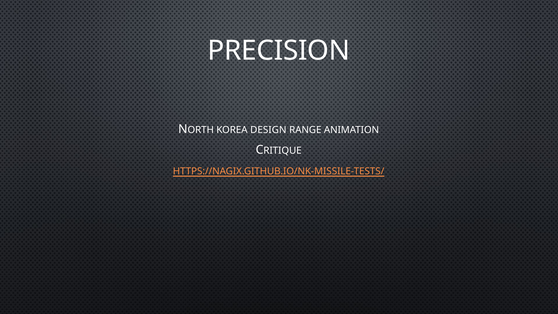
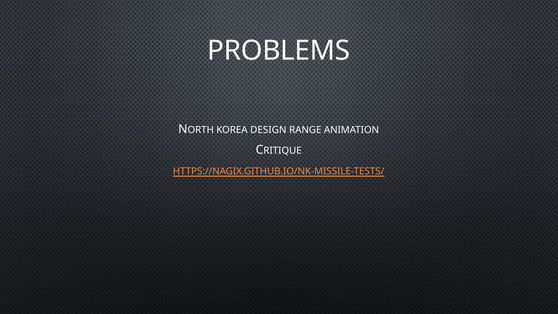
PRECISION: PRECISION -> PROBLEMS (279, 50)
